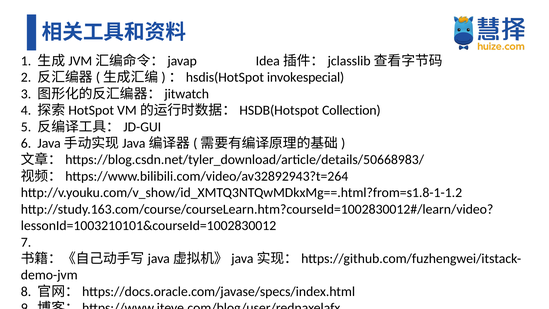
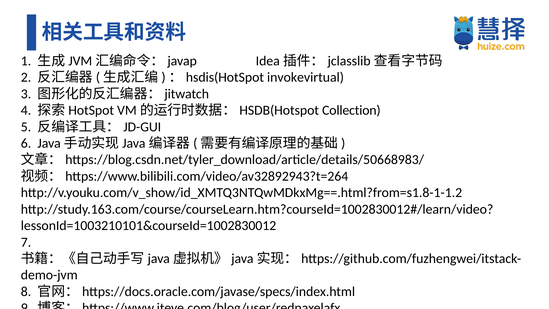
invokespecial: invokespecial -> invokevirtual (305, 77)
